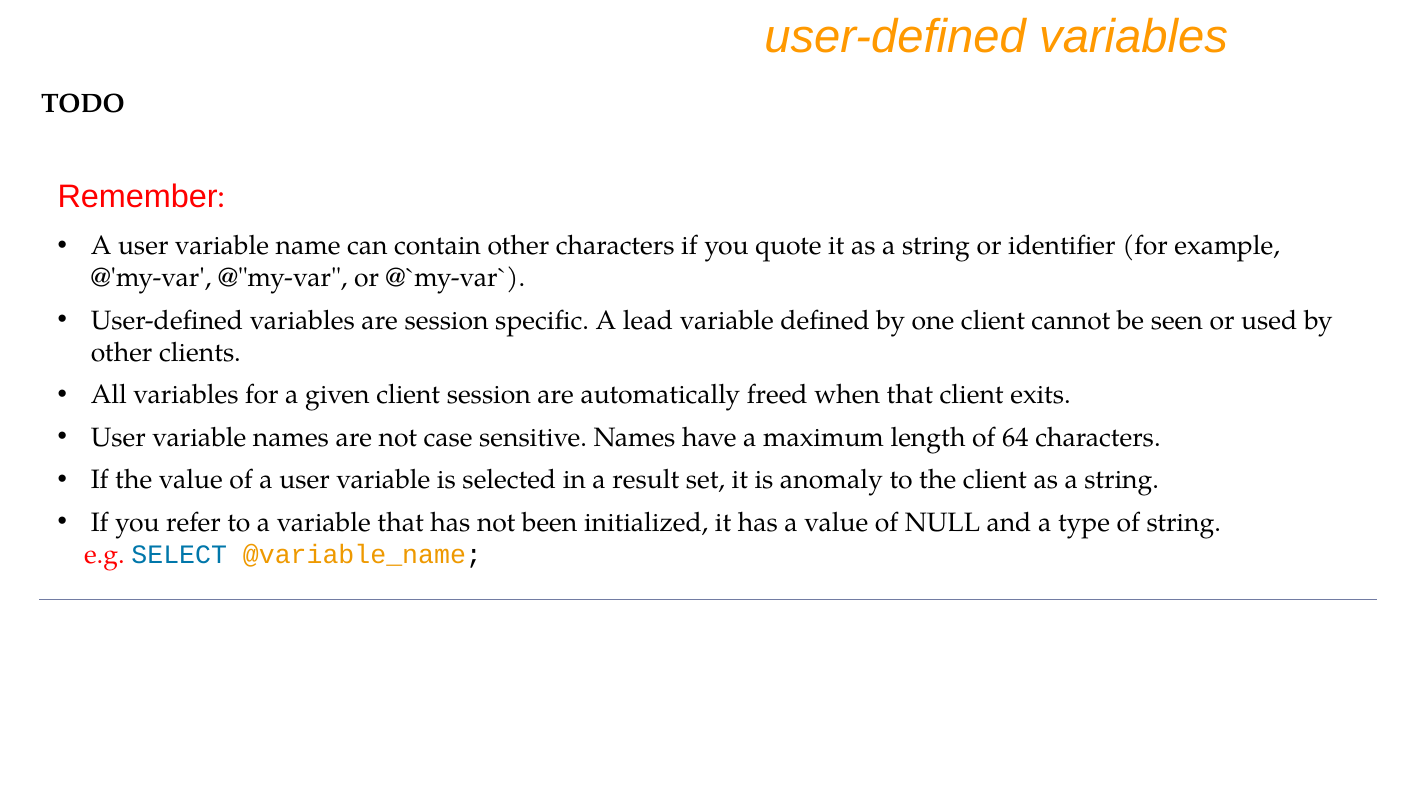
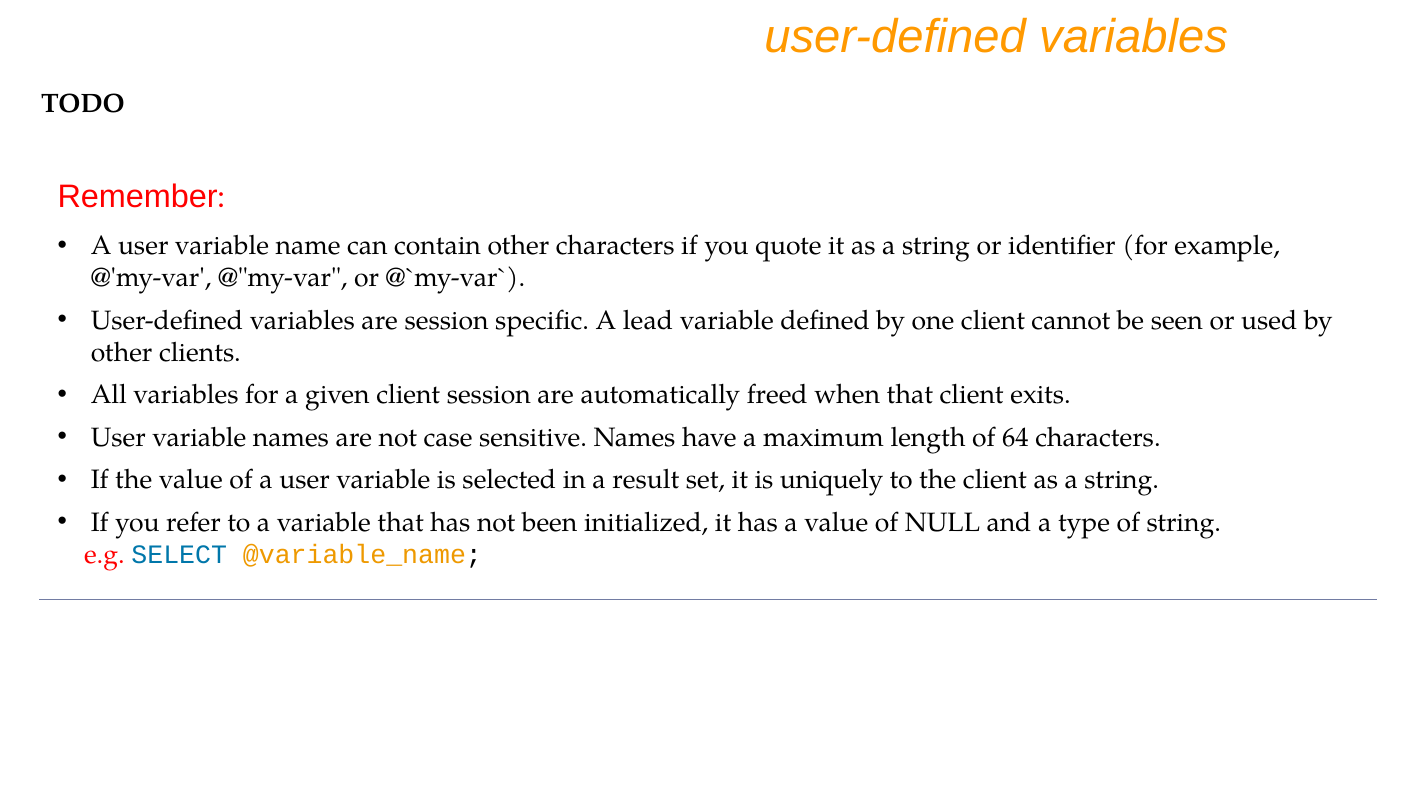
anomaly: anomaly -> uniquely (832, 480)
